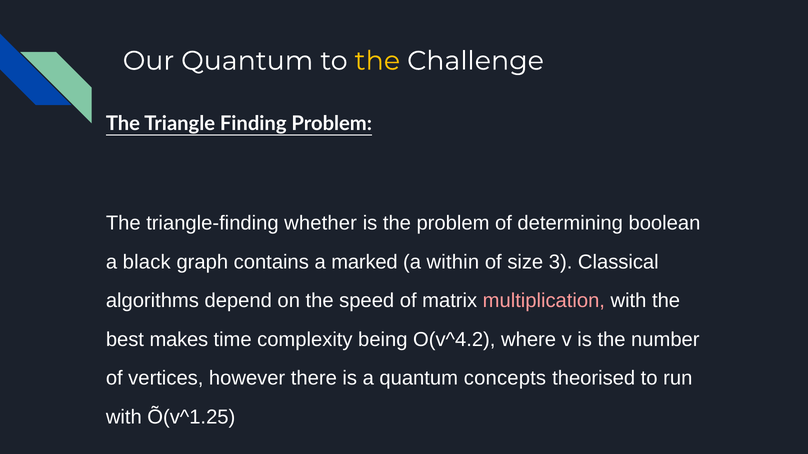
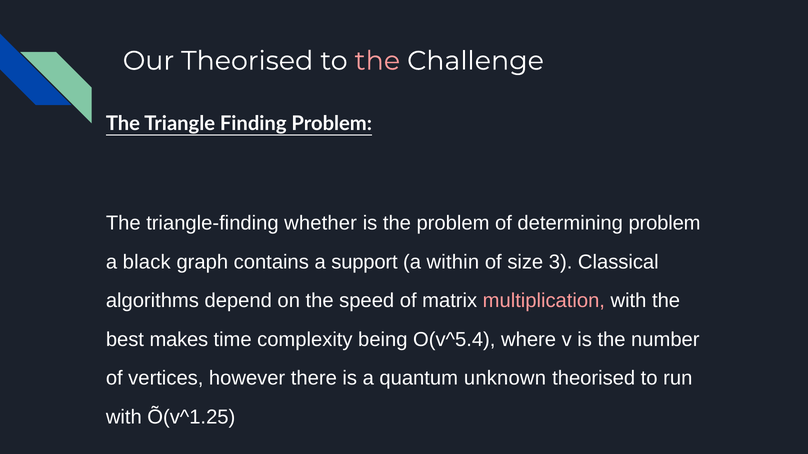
Our Quantum: Quantum -> Theorised (247, 61)
the colour: yellow -> pink (377, 61)
determining boolean: boolean -> problem (665, 224)
marked: marked -> support (364, 262)
O(v^4.2: O(v^4.2 -> O(v^5.4 (454, 340)
concepts: concepts -> unknown (505, 379)
